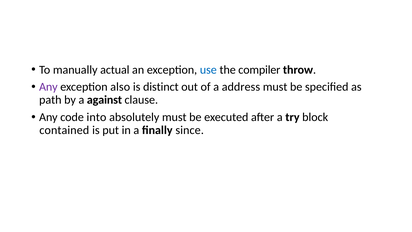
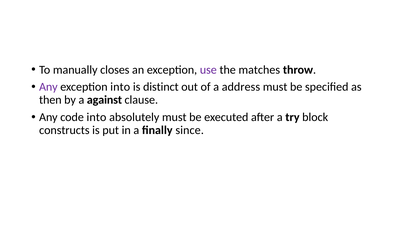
actual: actual -> closes (115, 70)
use colour: blue -> purple (208, 70)
compiler: compiler -> matches (259, 70)
exception also: also -> into (120, 87)
path: path -> then (50, 100)
contained: contained -> constructs (64, 130)
